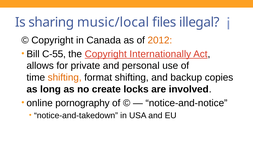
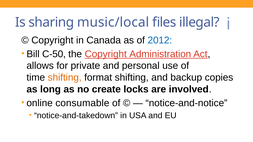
2012 colour: orange -> blue (160, 40)
C-55: C-55 -> C-50 (54, 54)
Internationally: Internationally -> Administration (160, 54)
pornography: pornography -> consumable (82, 103)
